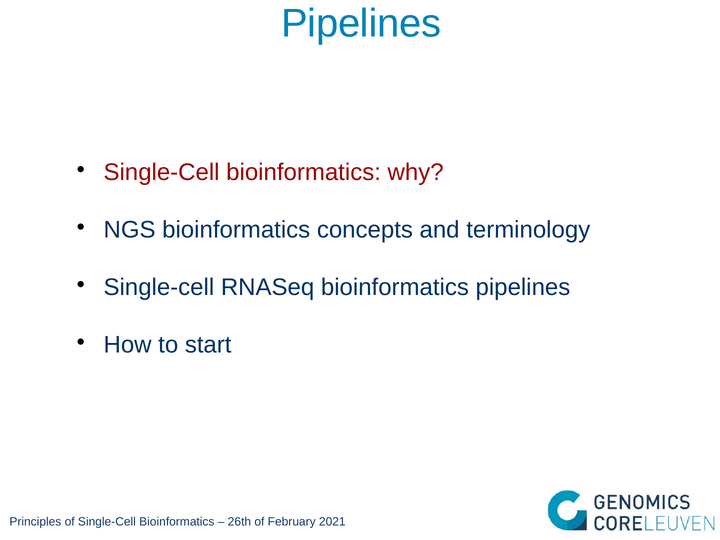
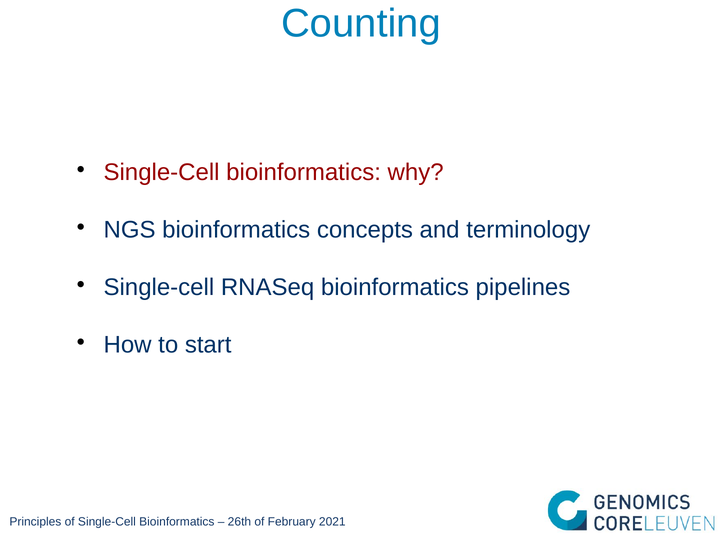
Pipelines: Pipelines -> Counting (361, 23)
